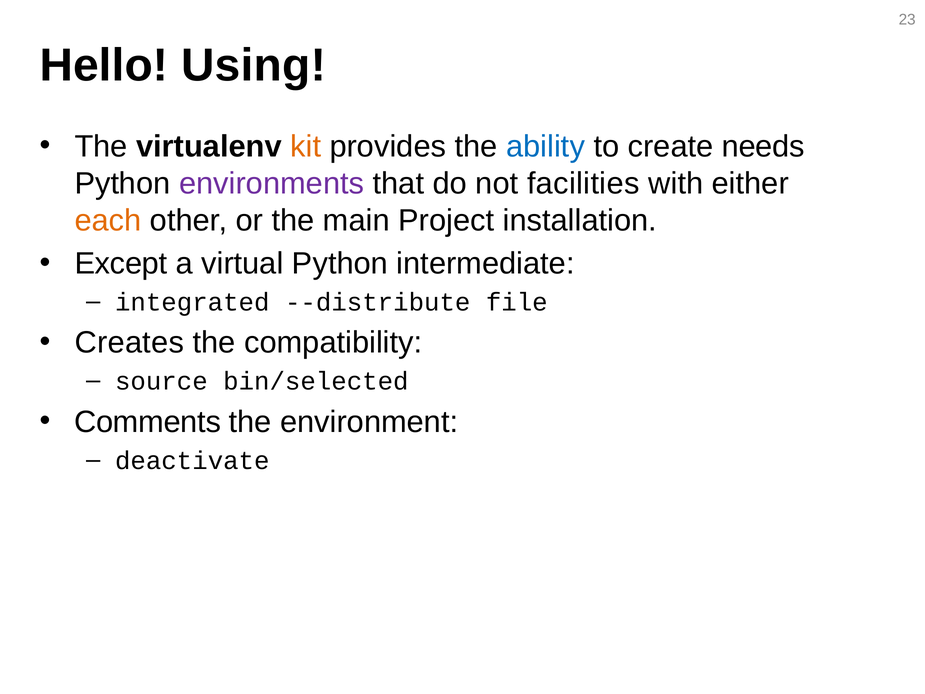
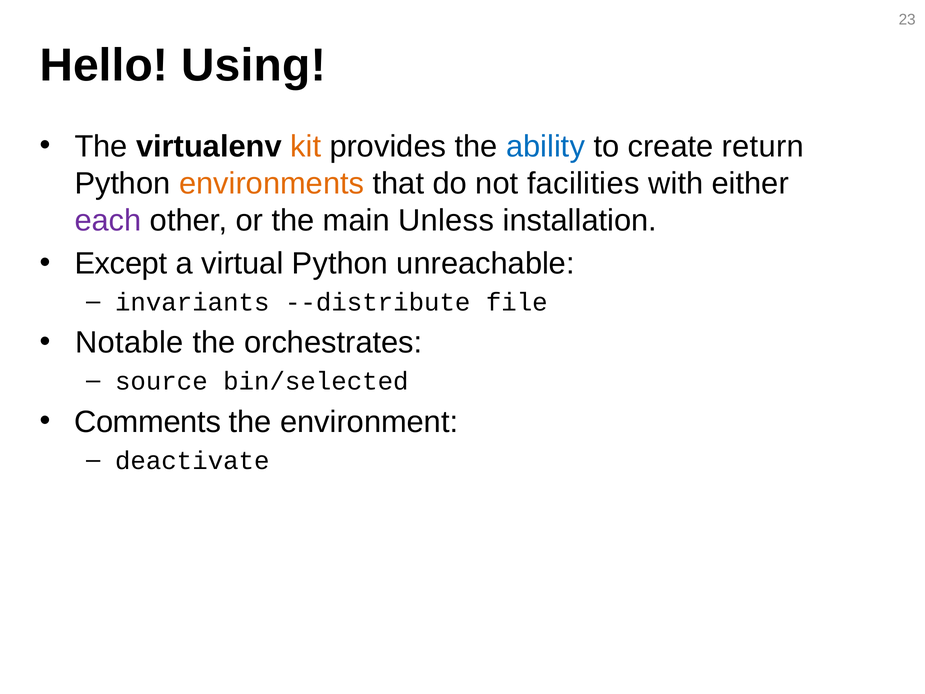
needs: needs -> return (763, 146)
environments colour: purple -> orange (272, 183)
each colour: orange -> purple (108, 220)
Project: Project -> Unless (446, 220)
intermediate: intermediate -> unreachable (486, 263)
integrated: integrated -> invariants (192, 302)
Creates: Creates -> Notable (129, 343)
compatibility: compatibility -> orchestrates (333, 343)
